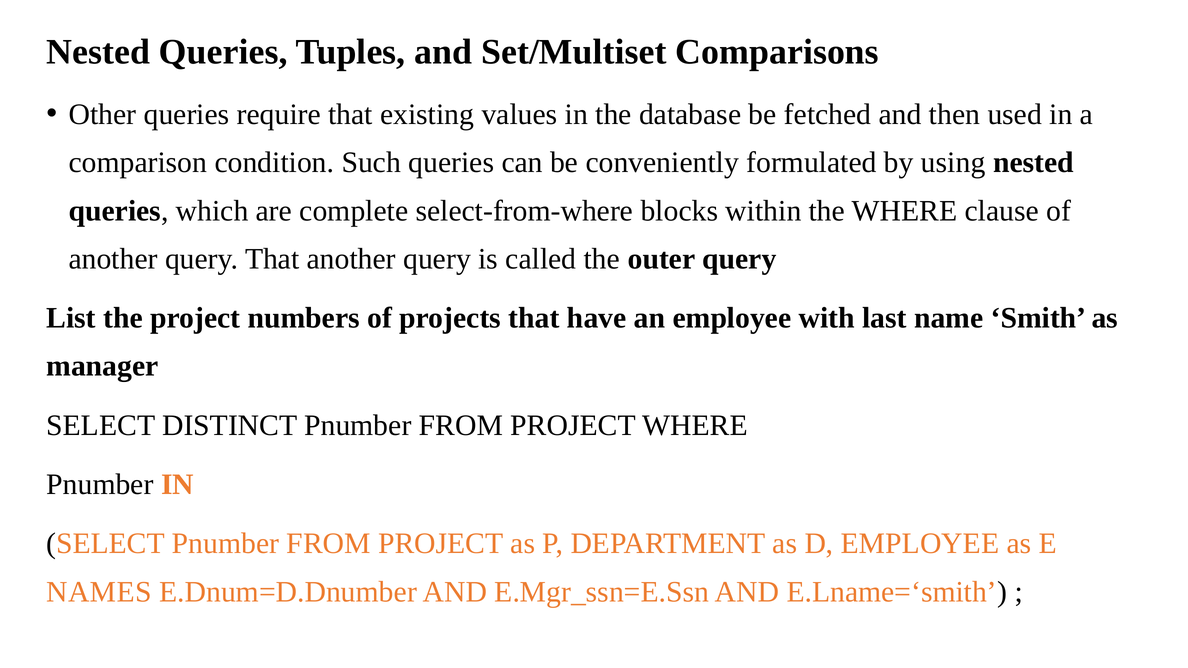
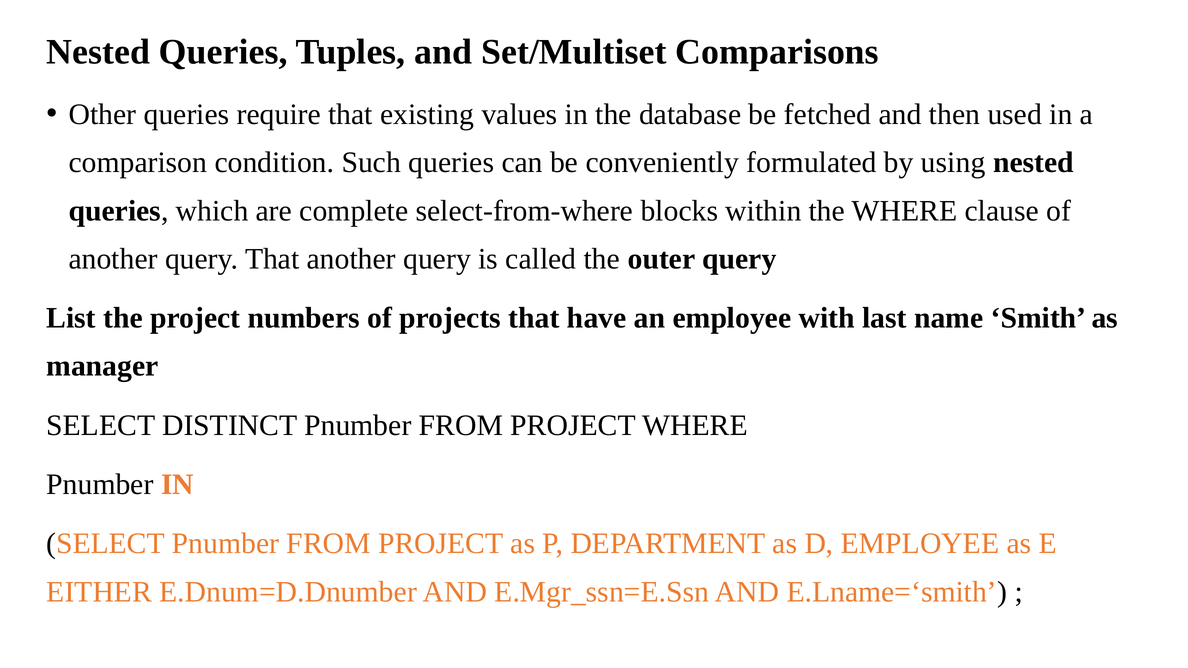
NAMES: NAMES -> EITHER (99, 592)
